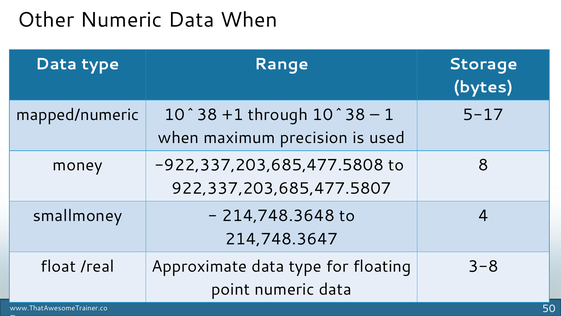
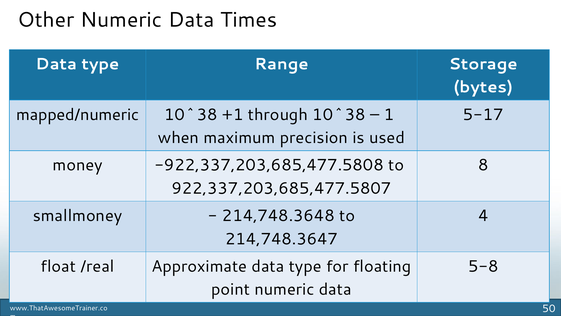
Data When: When -> Times (249, 20)
3-8: 3-8 -> 5-8 (483, 266)
